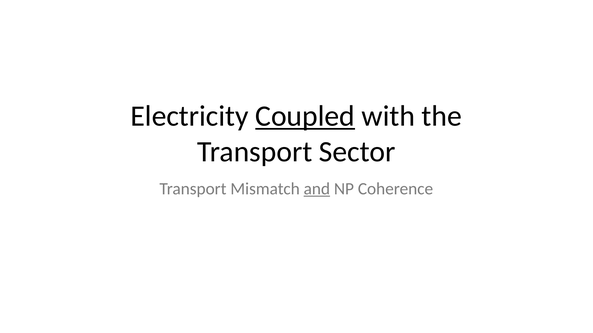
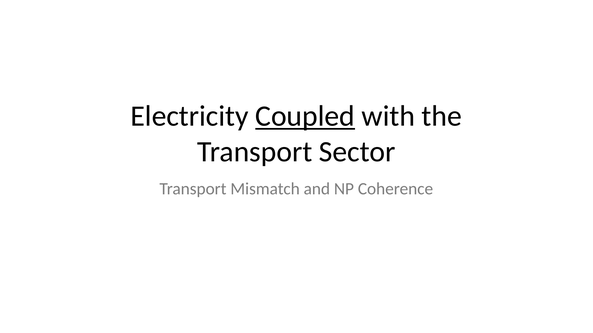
and underline: present -> none (317, 189)
